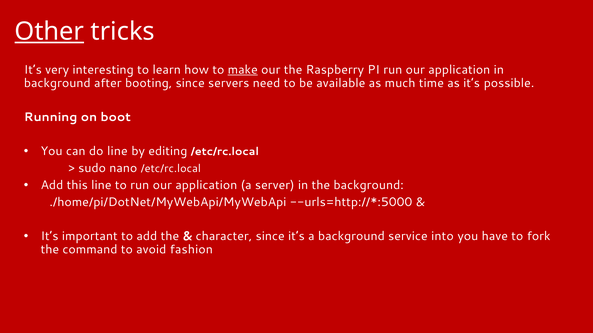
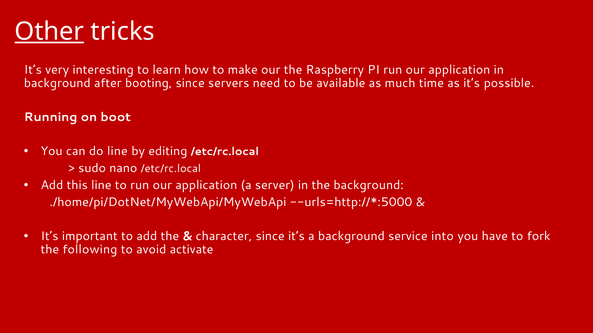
make underline: present -> none (243, 70)
command: command -> following (90, 250)
fashion: fashion -> activate (192, 250)
